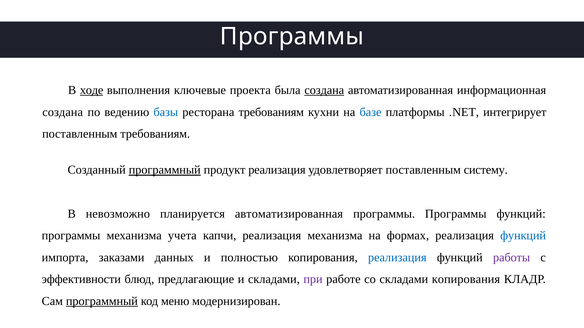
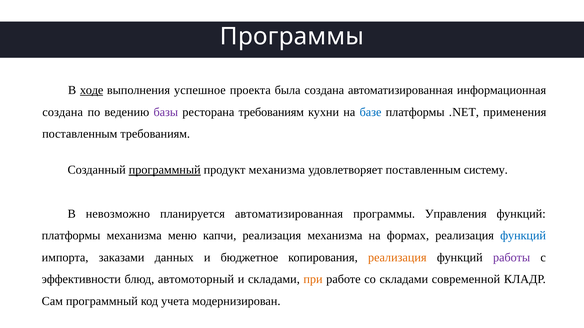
ключевые: ключевые -> успешное (200, 90)
создана underline: present -> none (324, 90)
базы colour: blue -> purple (166, 112)
интегрирует: интегрирует -> применения (515, 112)
продукт реализация: реализация -> механизма (277, 170)
программы Программы: Программы -> Управления (456, 214)
программы: программы -> платформы (71, 236)
учета: учета -> меню (182, 236)
полностью: полностью -> бюджетное (249, 258)
реализация colour: blue -> orange (397, 258)
предлагающие: предлагающие -> автомоторный (196, 280)
при colour: purple -> orange (313, 280)
складами копирования: копирования -> современной (466, 280)
программный underline: present -> none (102, 302)
меню: меню -> учета (175, 302)
